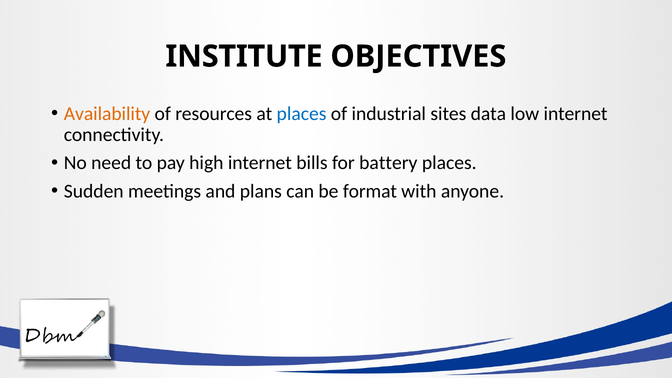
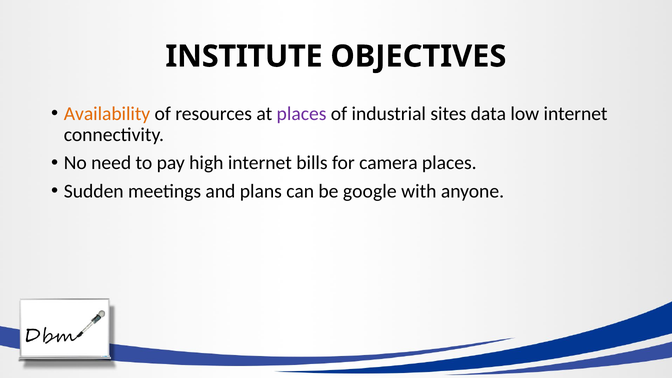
places colour: blue -> purple (302, 114)
battery: battery -> camera (388, 163)
format: format -> google (370, 191)
